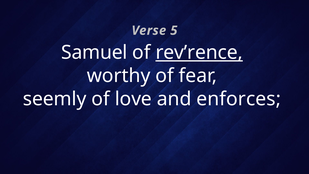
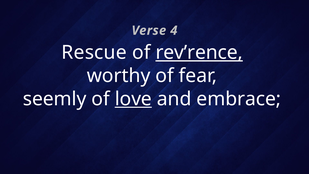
5: 5 -> 4 (174, 30)
Samuel: Samuel -> Rescue (94, 52)
love underline: none -> present (133, 99)
enforces: enforces -> embrace (239, 99)
